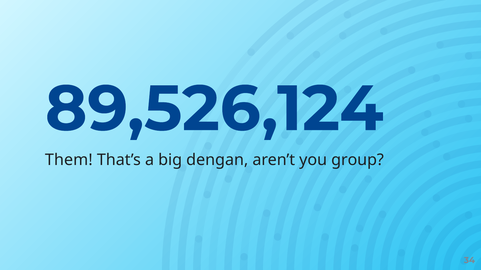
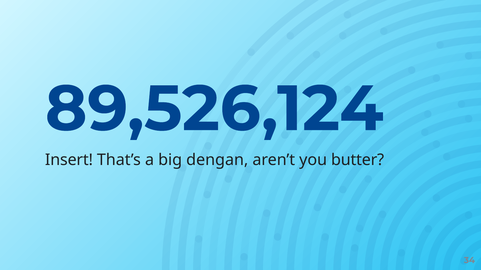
Them: Them -> Insert (69, 160)
group: group -> butter (358, 160)
